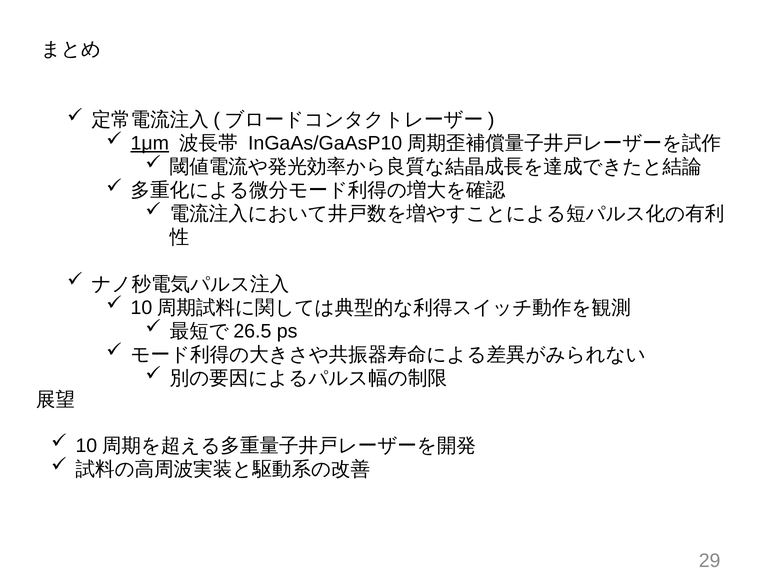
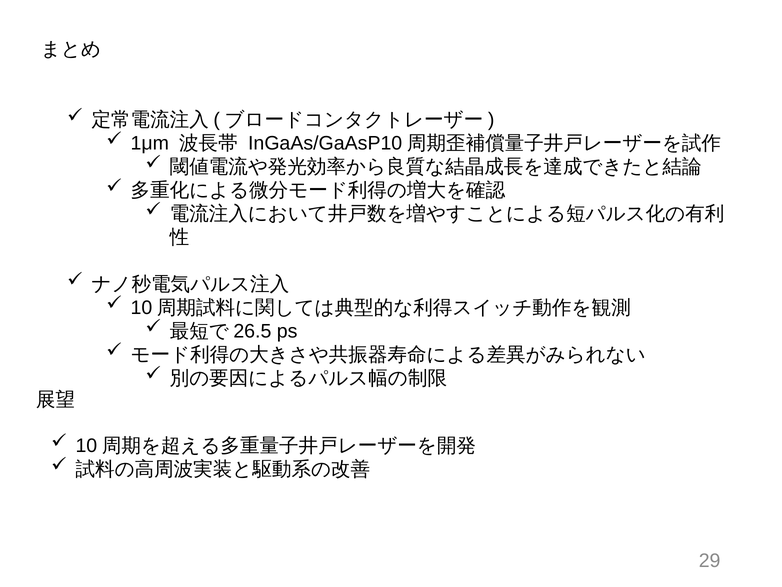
1μm underline: present -> none (150, 143)
